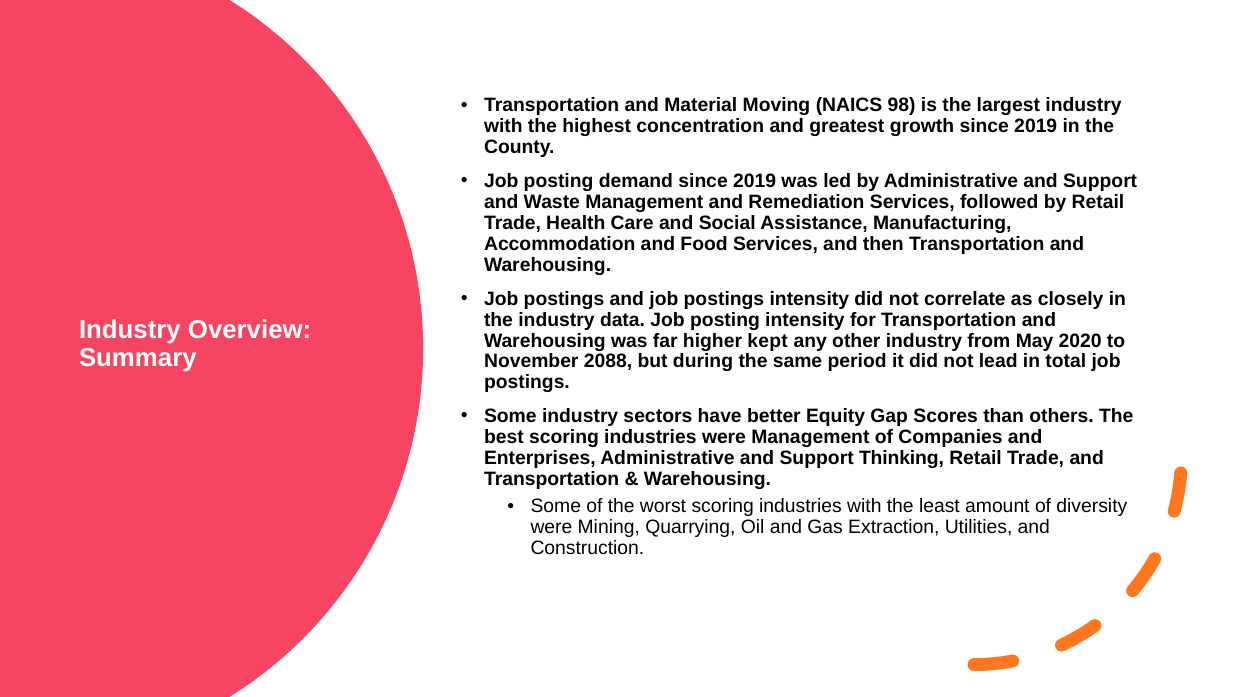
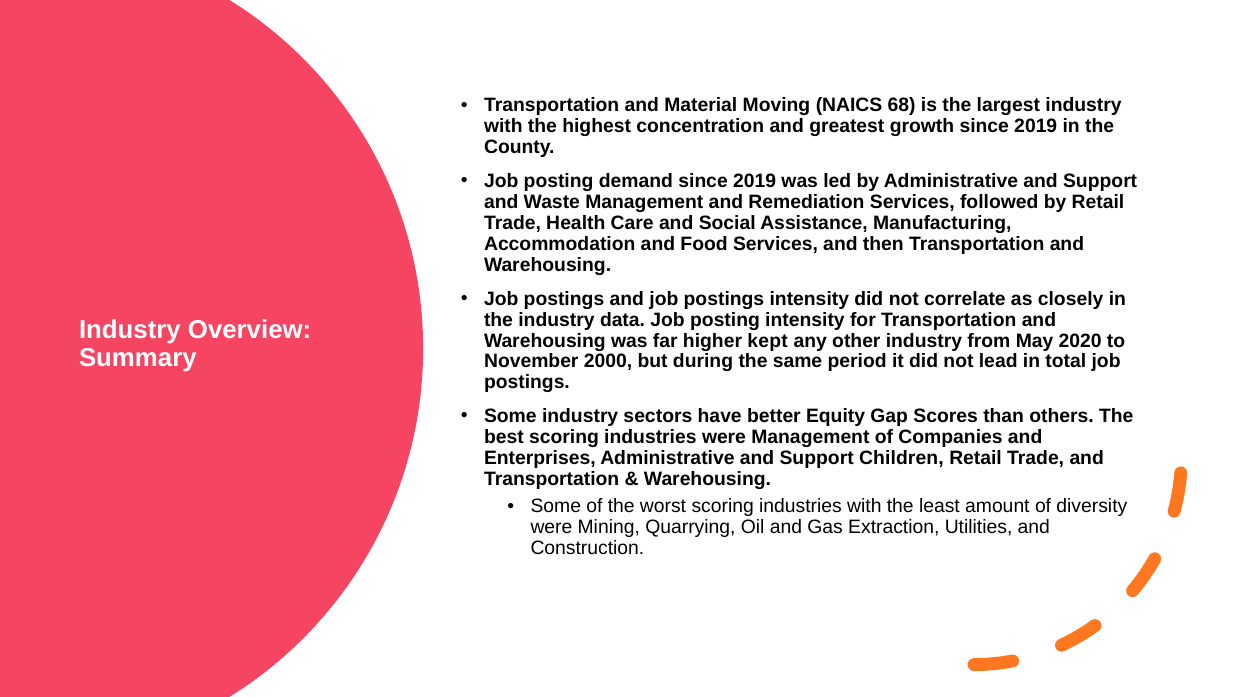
98: 98 -> 68 (902, 105)
2088: 2088 -> 2000 (608, 361)
Thinking: Thinking -> Children (901, 458)
